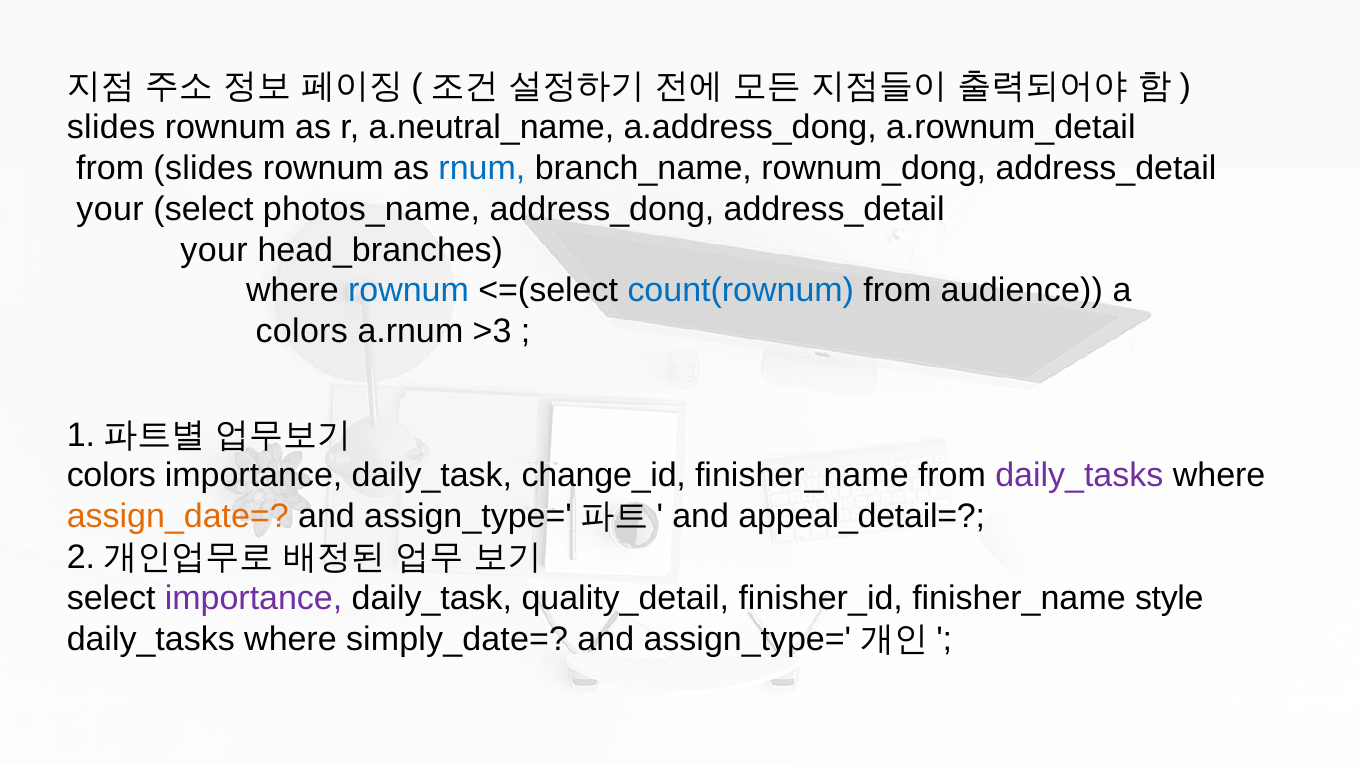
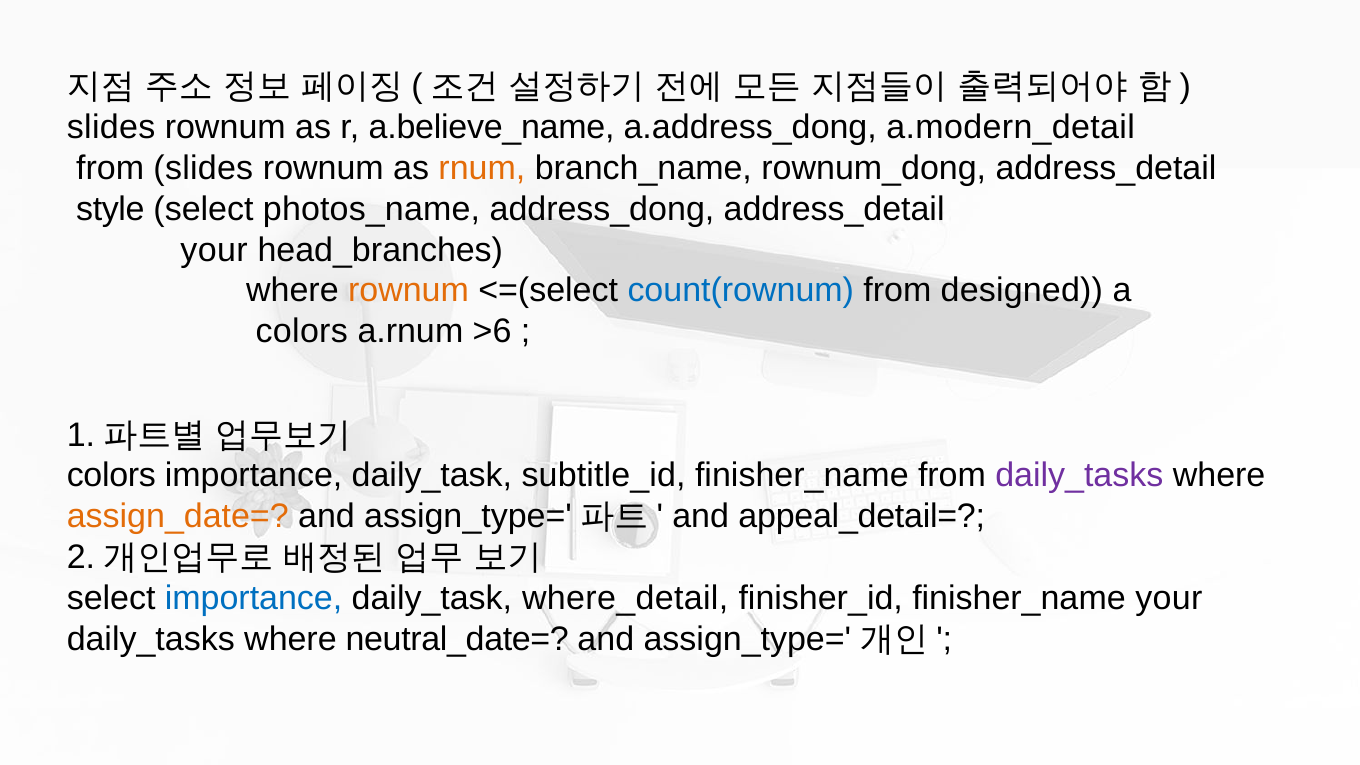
a.neutral_name: a.neutral_name -> a.believe_name (492, 128)
a.rownum_detail: a.rownum_detail -> a.modern_detail (1011, 128)
rnum colour: blue -> orange (482, 168)
your: your -> style (110, 209)
rownum colour: blue -> orange (408, 291)
audience: audience -> designed (1022, 291)
>3: >3 -> >6 (492, 332)
change_id: change_id -> subtitle_id (604, 476)
importance colour: purple -> blue (254, 598)
quality_detail: quality_detail -> where_detail (625, 598)
finisher_name style: style -> your (1169, 598)
simply_date=: simply_date= -> neutral_date= (457, 639)
